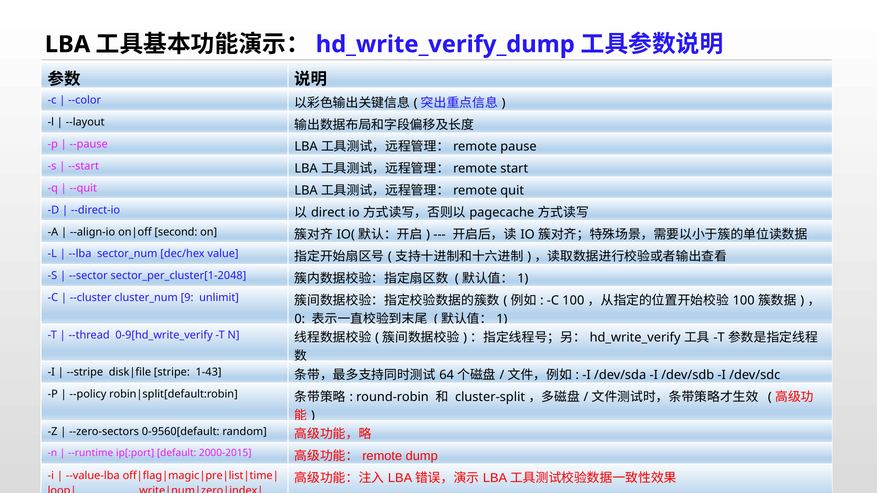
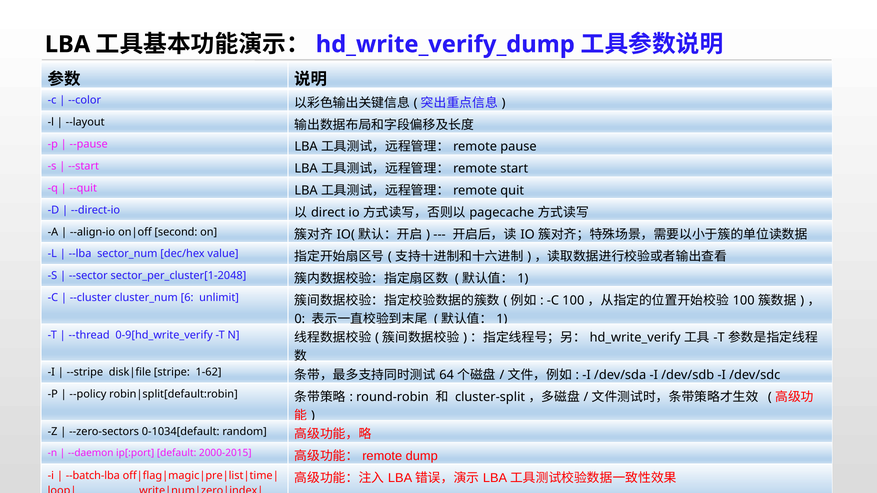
9: 9 -> 6 (187, 298)
1-43: 1-43 -> 1-62 (209, 373)
0-9560[default: 0-9560[default -> 0-1034[default (181, 432)
--runtime: --runtime -> --daemon (91, 453)
--value-lba: --value-lba -> --batch-lba (93, 476)
